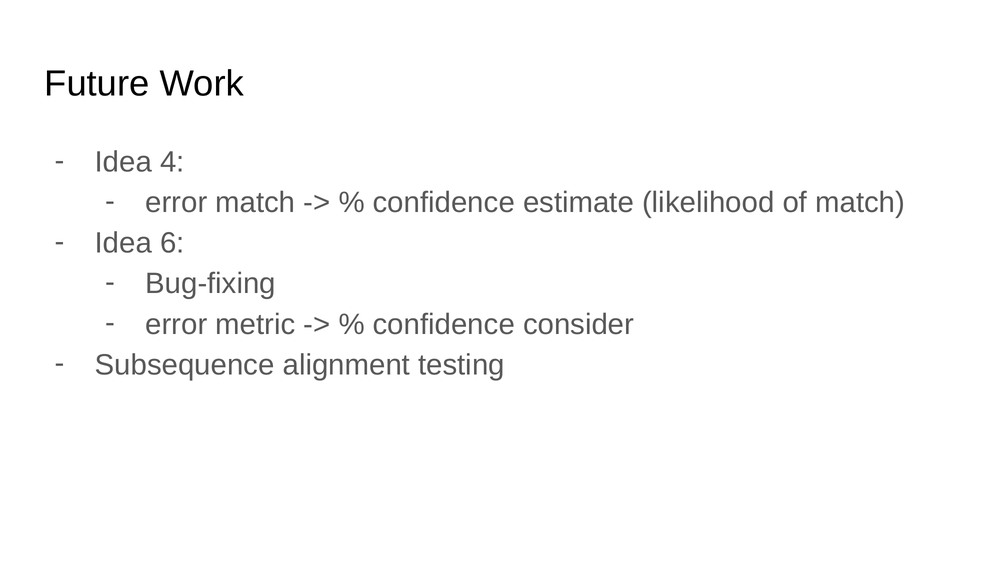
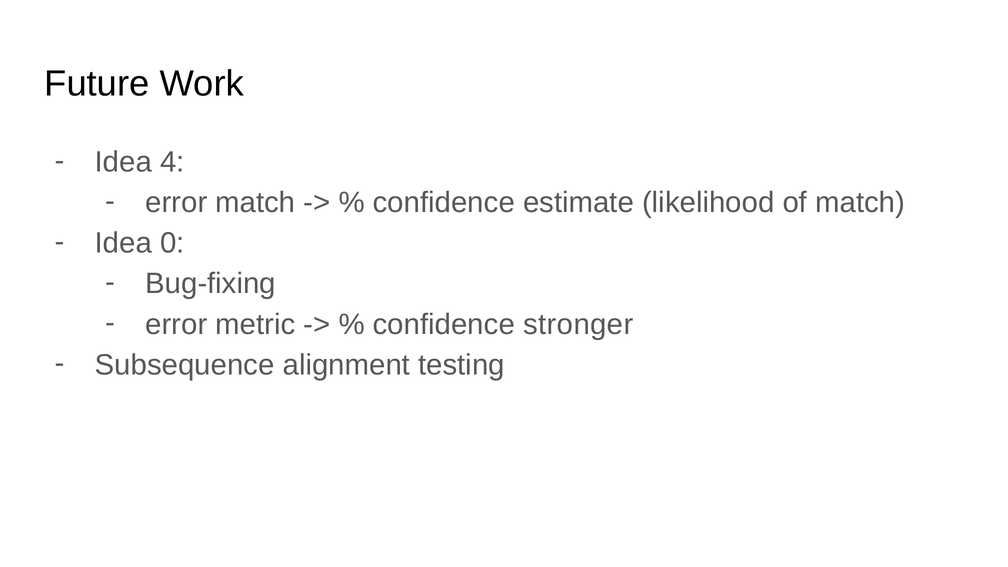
6: 6 -> 0 (172, 243)
consider: consider -> stronger (578, 324)
